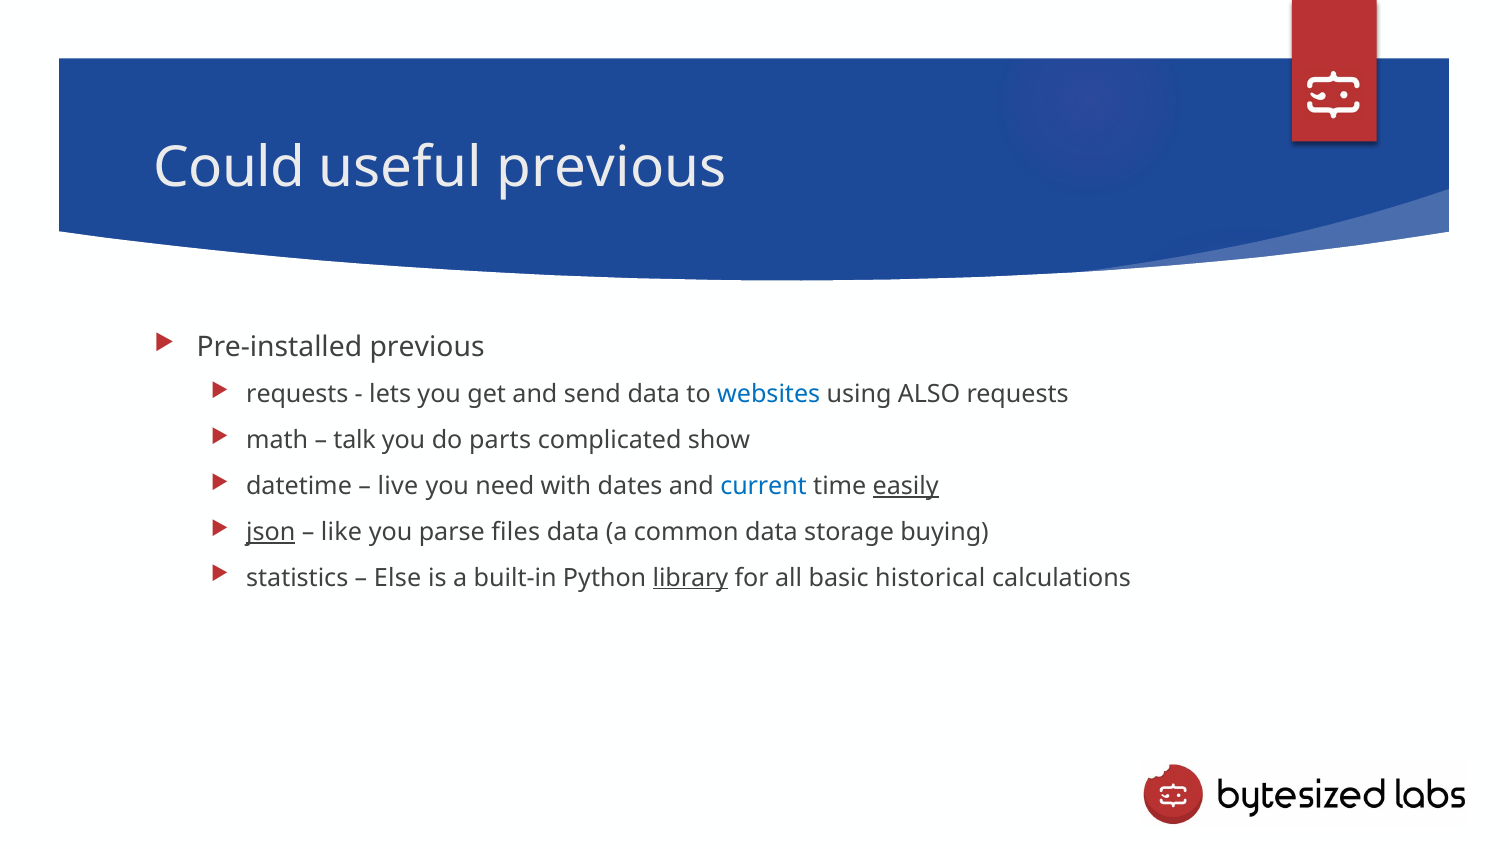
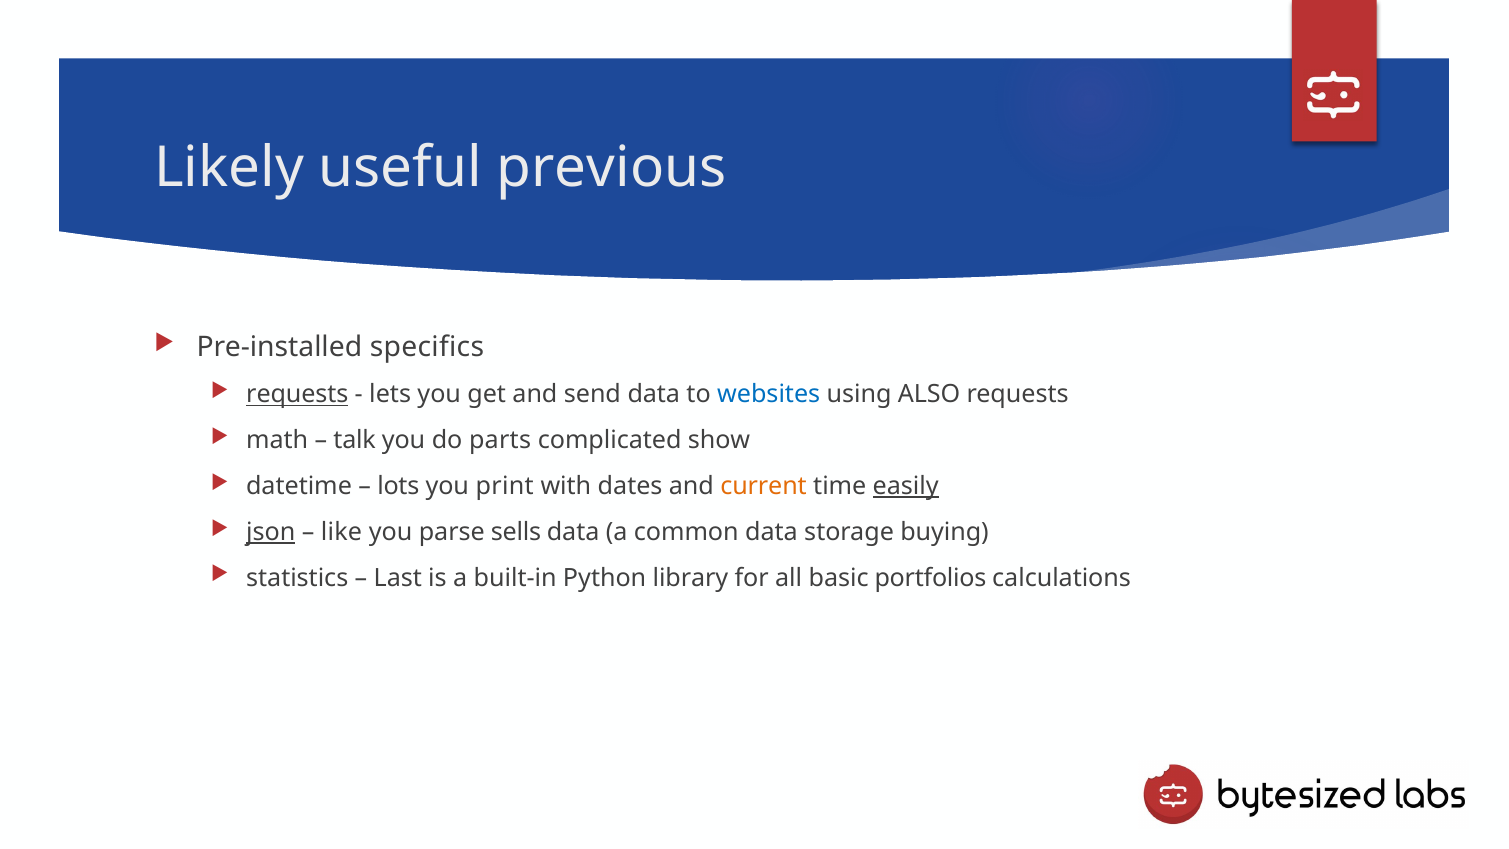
Could: Could -> Likely (229, 168)
Pre-installed previous: previous -> specifics (427, 347)
requests underline: none -> present (297, 394)
live: live -> lots (398, 486)
need: need -> print (505, 486)
current colour: blue -> orange (764, 486)
files: files -> sells (516, 532)
Else: Else -> Last (398, 578)
library underline: present -> none (690, 578)
historical: historical -> portfolios (930, 578)
